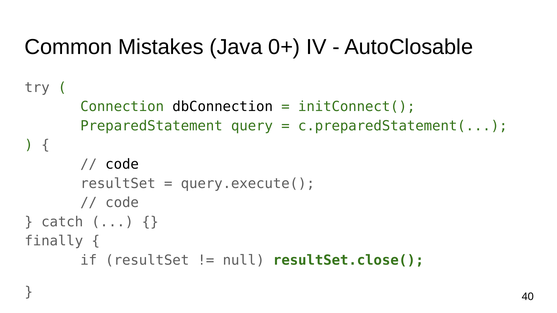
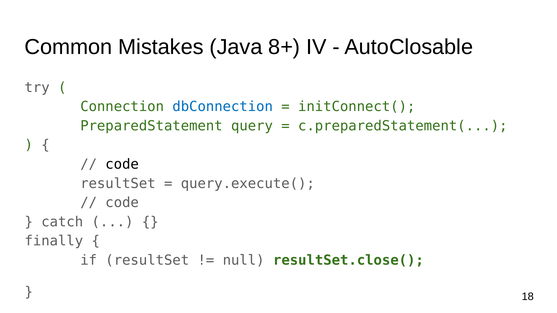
0+: 0+ -> 8+ (284, 47)
dbConnection colour: black -> blue (223, 107)
40: 40 -> 18 (528, 297)
